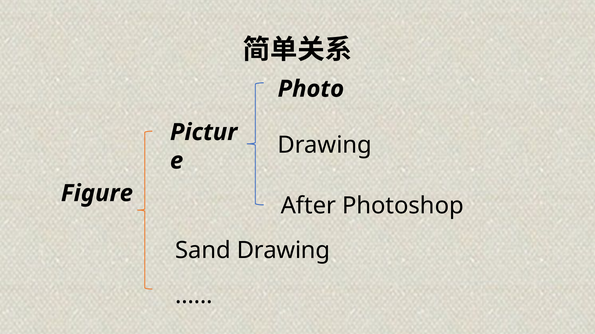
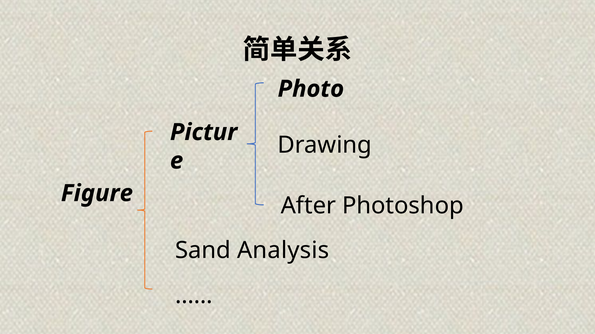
Sand Drawing: Drawing -> Analysis (283, 251)
